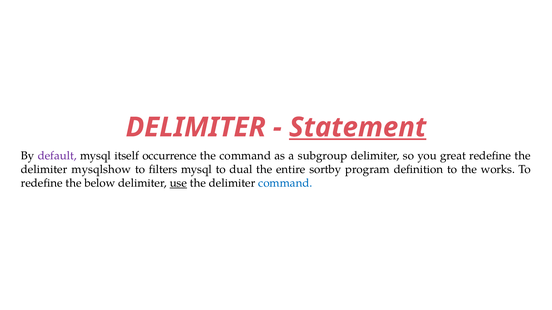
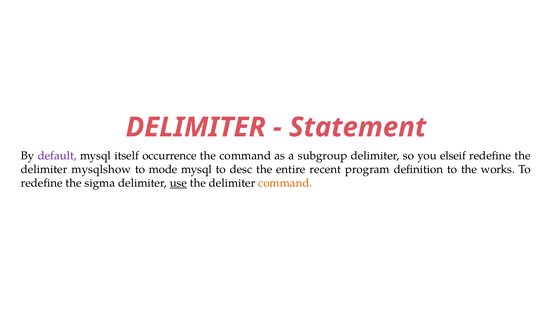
Statement underline: present -> none (358, 127)
great: great -> elseif (453, 156)
filters: filters -> mode (163, 170)
dual: dual -> desc (241, 170)
sortby: sortby -> recent (325, 170)
below: below -> sigma (100, 183)
command colour: blue -> orange (285, 183)
